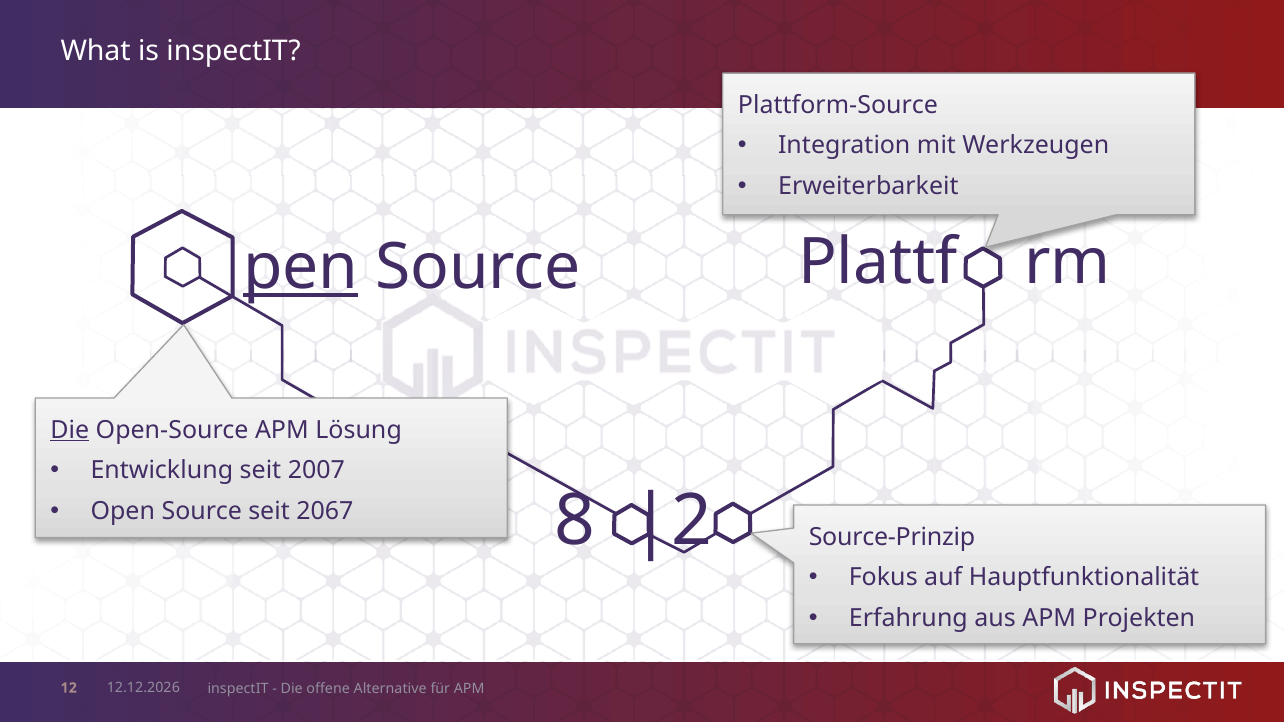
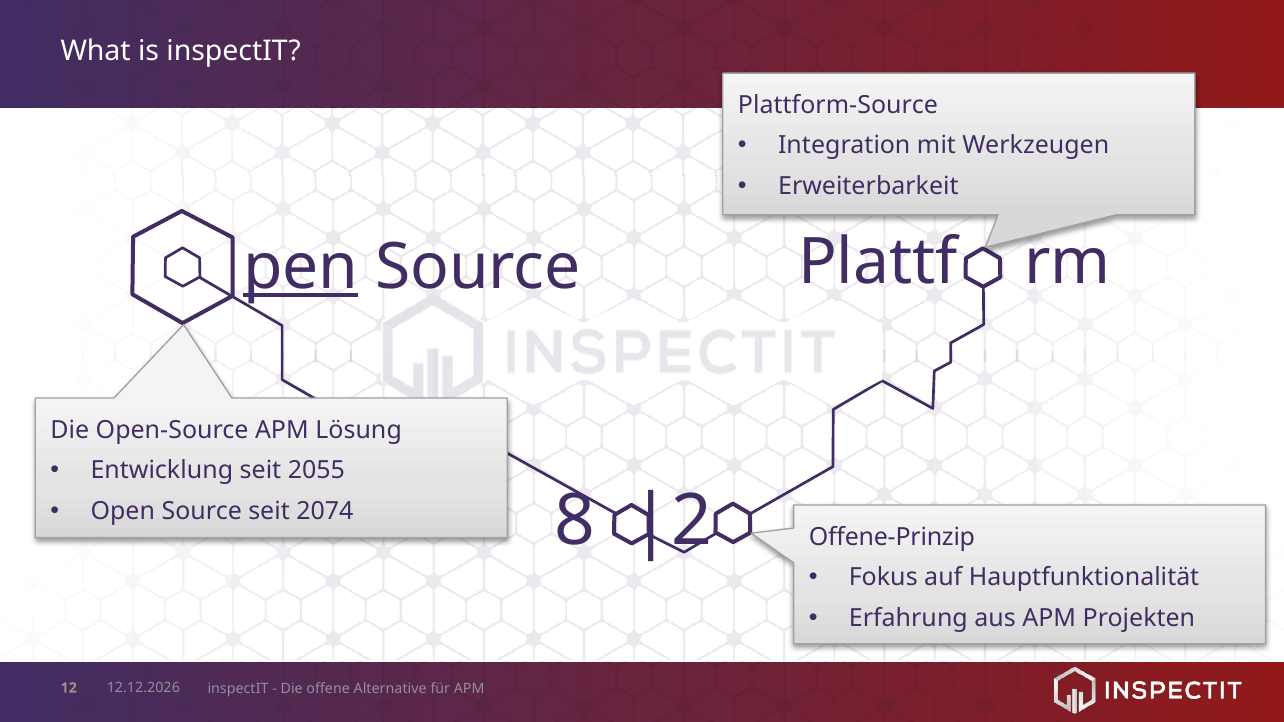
Die underline: present -> none (70, 430)
2007: 2007 -> 2055 (316, 471)
2067: 2067 -> 2074 (325, 512)
Source-Prinzip: Source-Prinzip -> Offene-Prinzip (892, 537)
